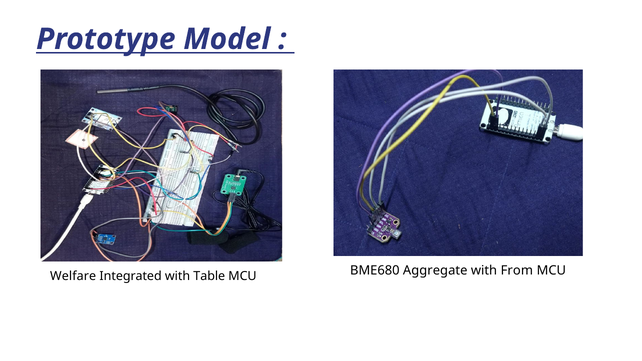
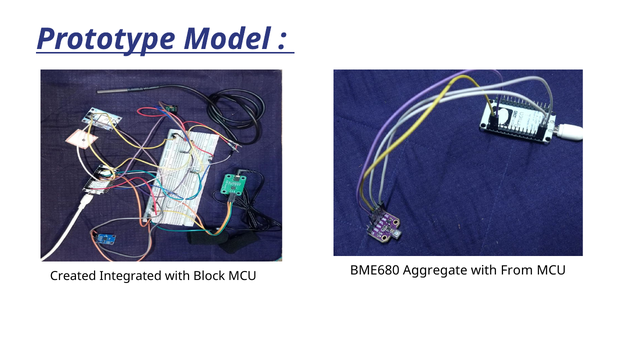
Welfare: Welfare -> Created (73, 276)
Table: Table -> Block (209, 276)
